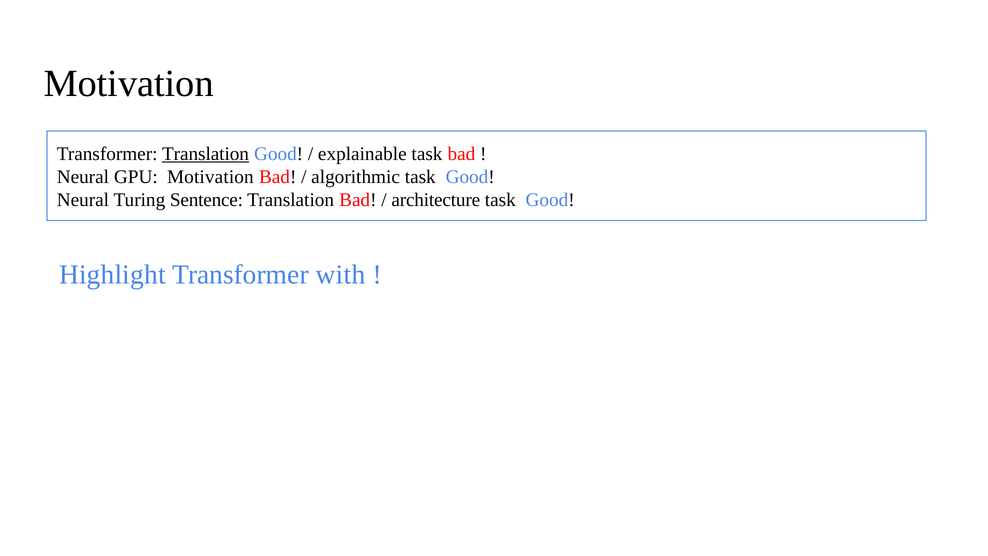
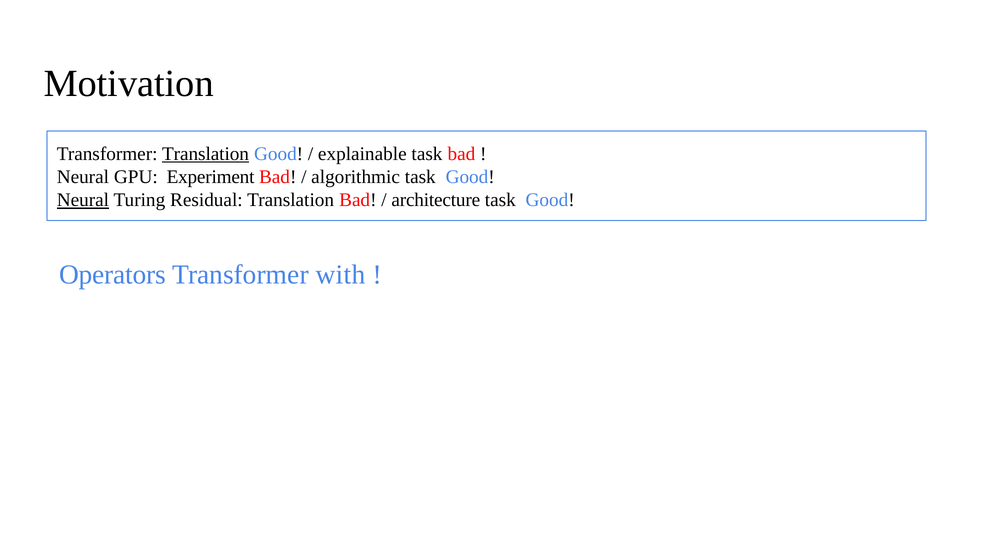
GPU Motivation: Motivation -> Experiment (211, 177)
Neural underline: none -> present (83, 200)
Sentence: Sentence -> Residual (206, 200)
Highlight: Highlight -> Operators (113, 274)
